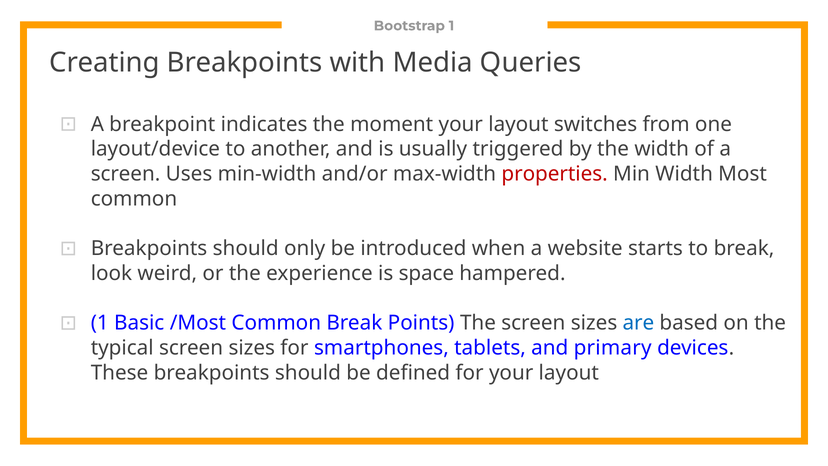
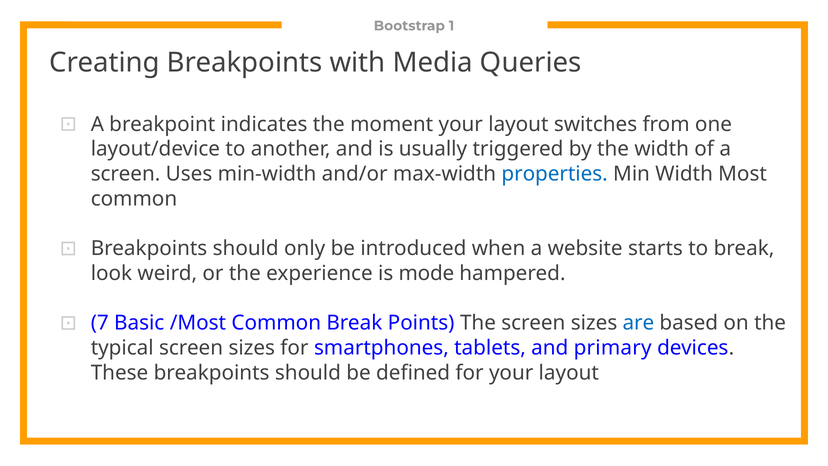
properties colour: red -> blue (555, 174)
space: space -> mode (426, 273)
1: 1 -> 7 (100, 323)
